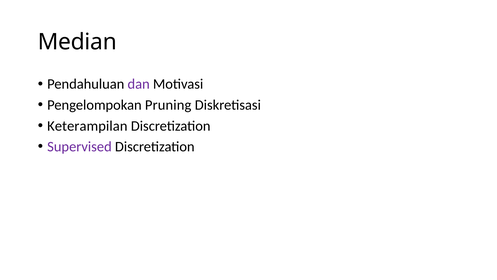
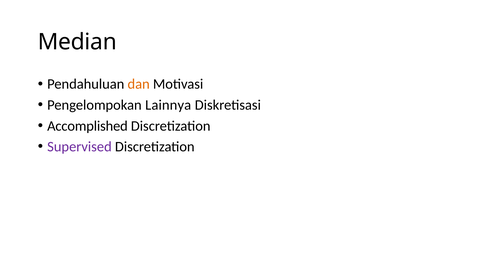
dan colour: purple -> orange (139, 84)
Pruning: Pruning -> Lainnya (168, 105)
Keterampilan: Keterampilan -> Accomplished (87, 126)
